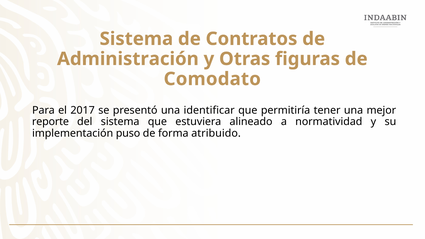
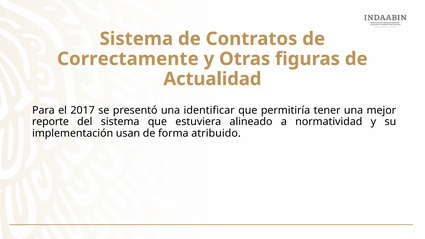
Administración: Administración -> Correctamente (128, 59)
Comodato: Comodato -> Actualidad (212, 79)
puso: puso -> usan (128, 133)
